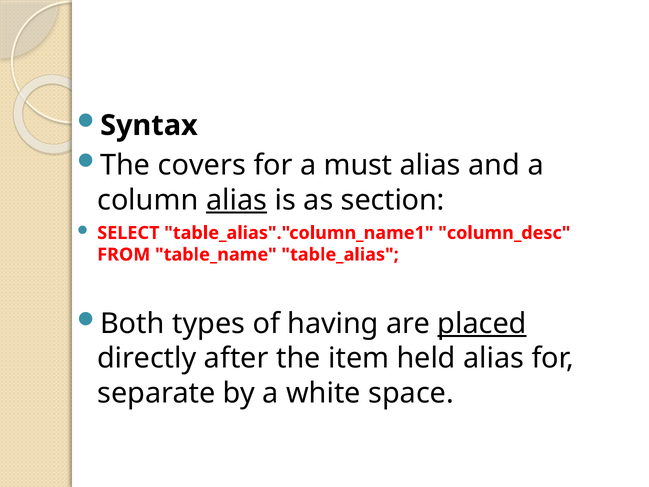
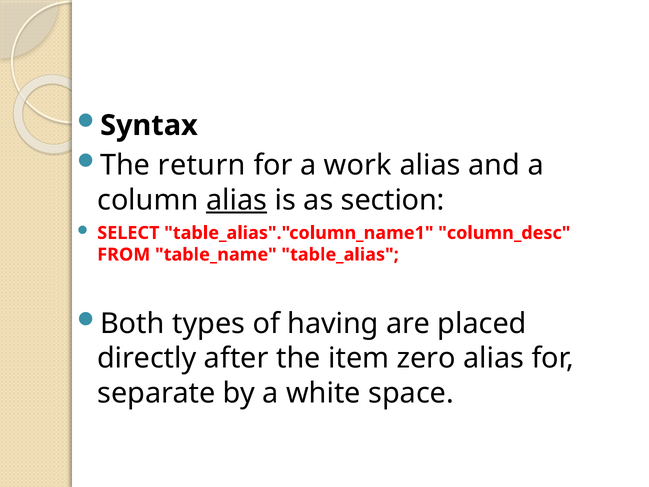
covers: covers -> return (202, 165)
must: must -> work (358, 165)
placed underline: present -> none (482, 323)
held: held -> zero (426, 358)
